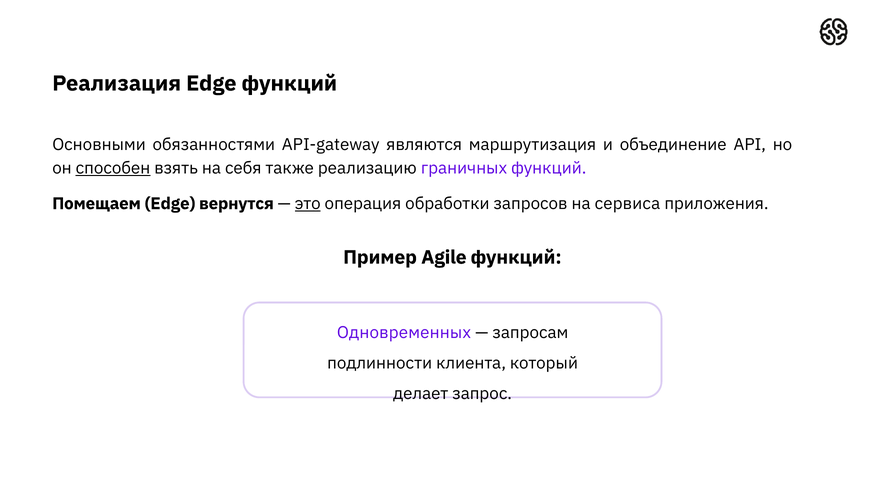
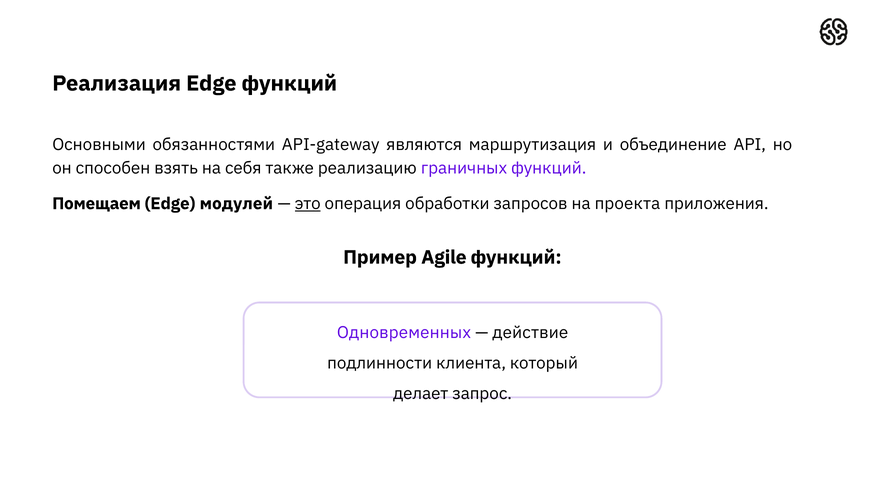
способен underline: present -> none (113, 168)
вернутся: вернутся -> модулей (236, 204)
сервиса: сервиса -> проекта (627, 204)
запросам: запросам -> действие (530, 333)
